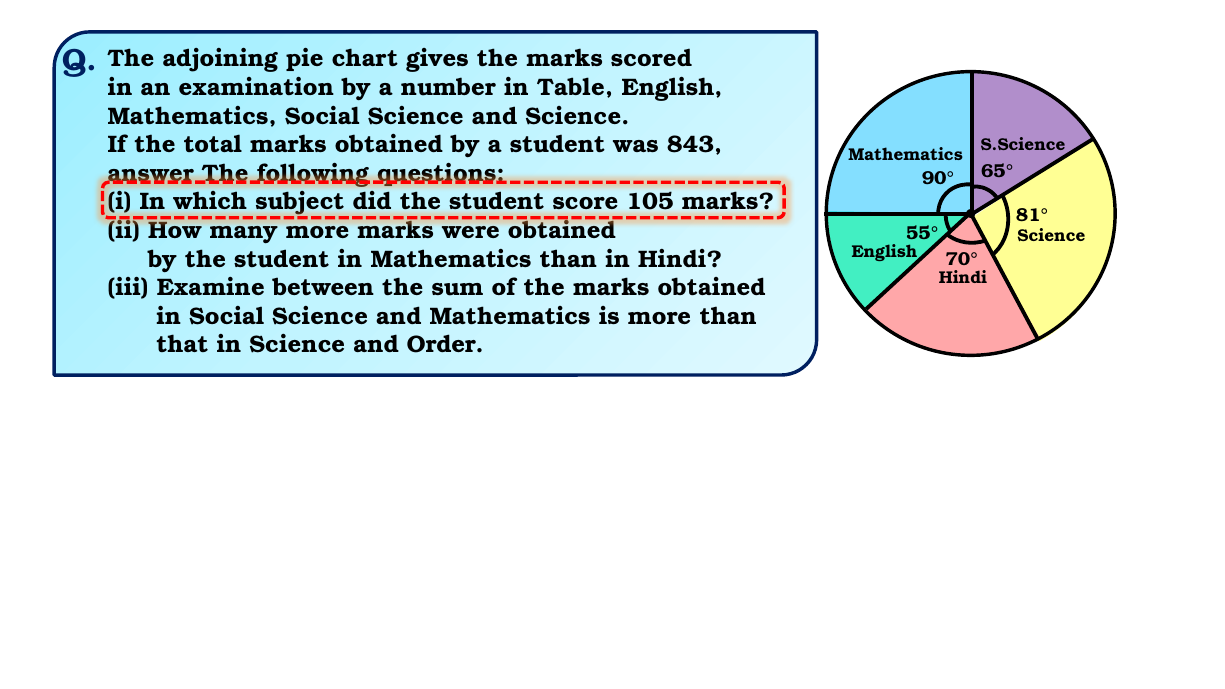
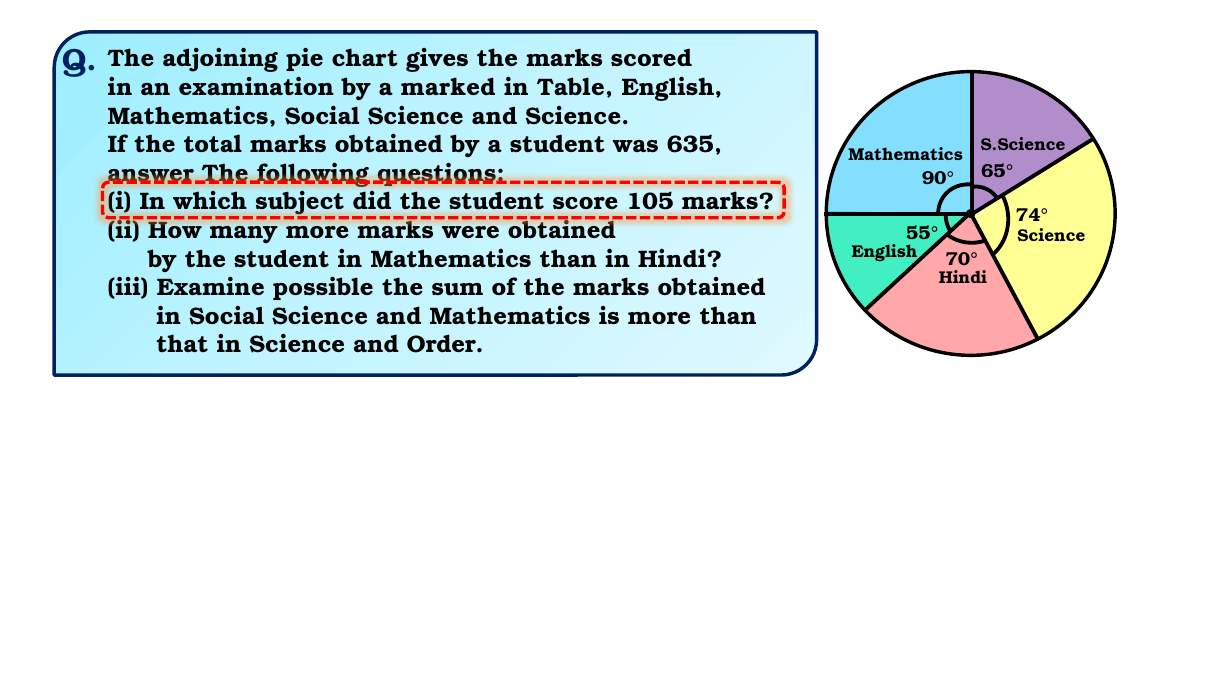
number: number -> marked (448, 88)
843: 843 -> 635 (695, 145)
81°: 81° -> 74° (1032, 215)
between: between -> possible (323, 288)
